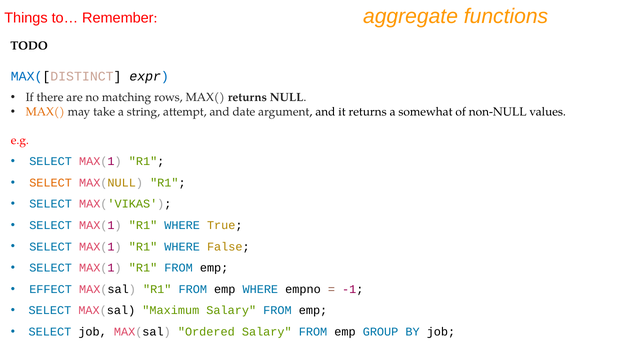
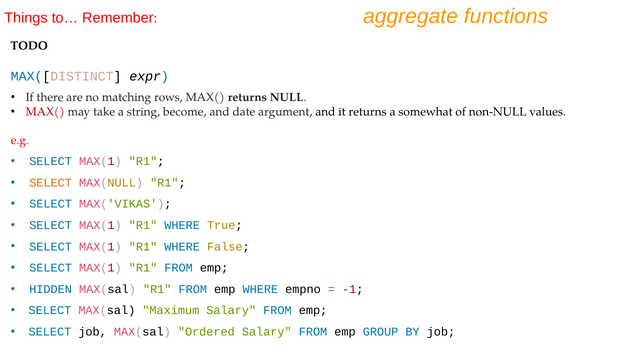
MAX( colour: orange -> red (45, 112)
attempt: attempt -> become (185, 112)
EFFECT: EFFECT -> HIDDEN (51, 290)
